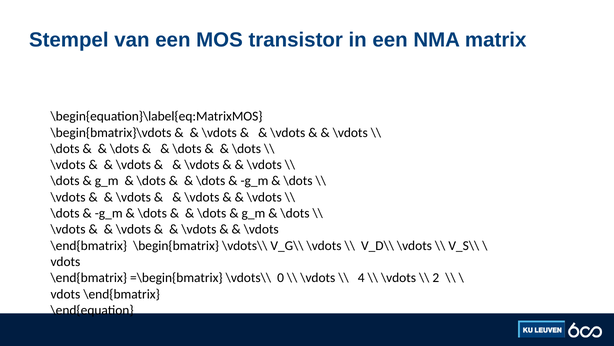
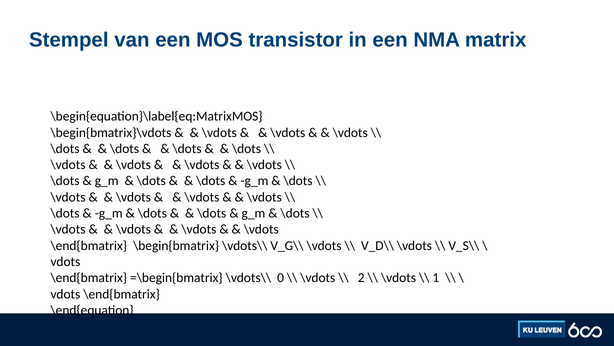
4: 4 -> 2 (361, 277)
2: 2 -> 1 (436, 277)
